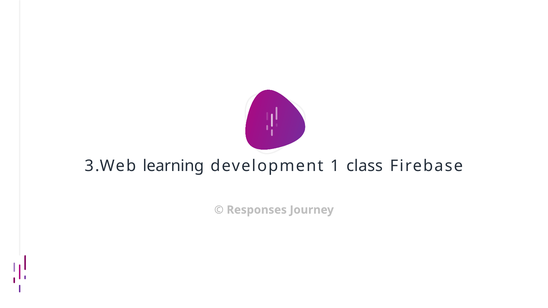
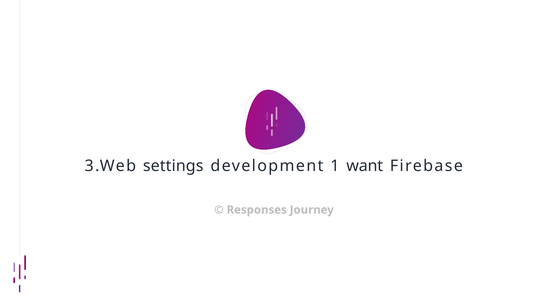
learning: learning -> settings (173, 166)
class: class -> want (365, 166)
